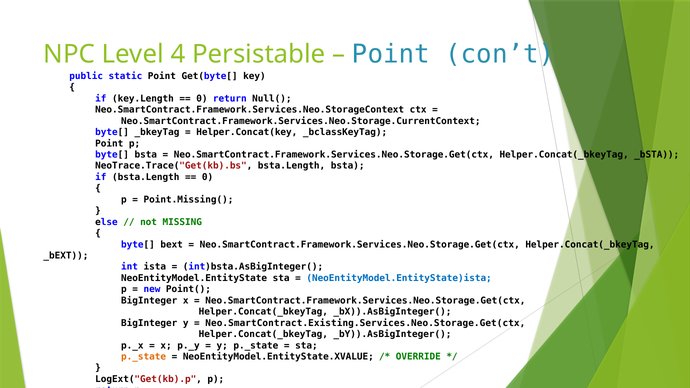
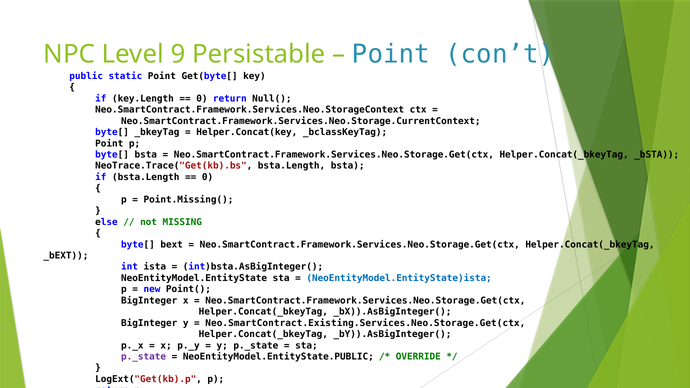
4: 4 -> 9 (178, 54)
p._state colour: orange -> purple (144, 357)
NeoEntityModel.EntityState.XVALUE: NeoEntityModel.EntityState.XVALUE -> NeoEntityModel.EntityState.PUBLIC (278, 357)
